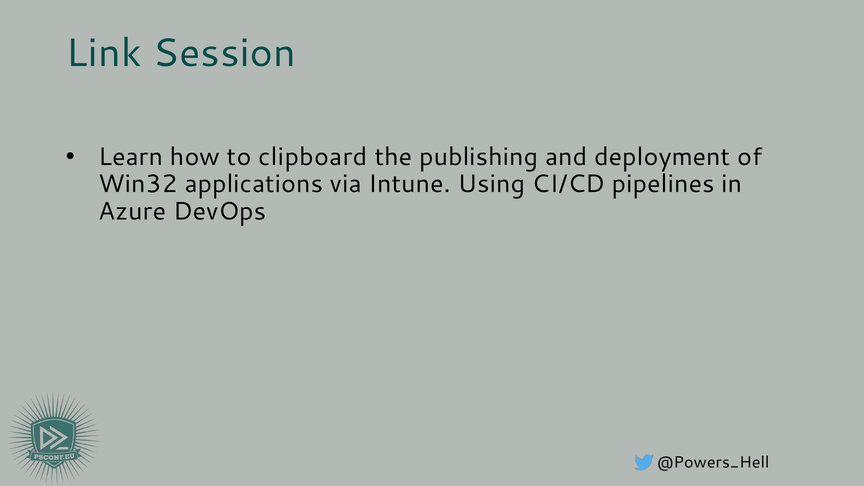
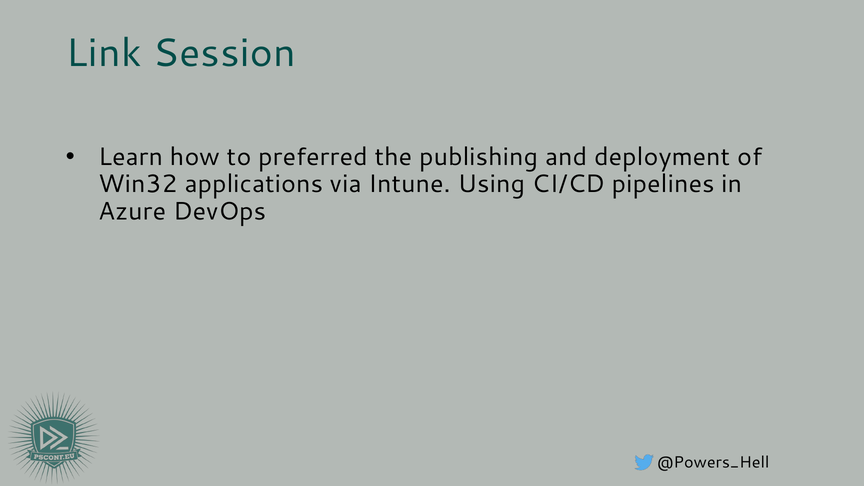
clipboard: clipboard -> preferred (313, 157)
